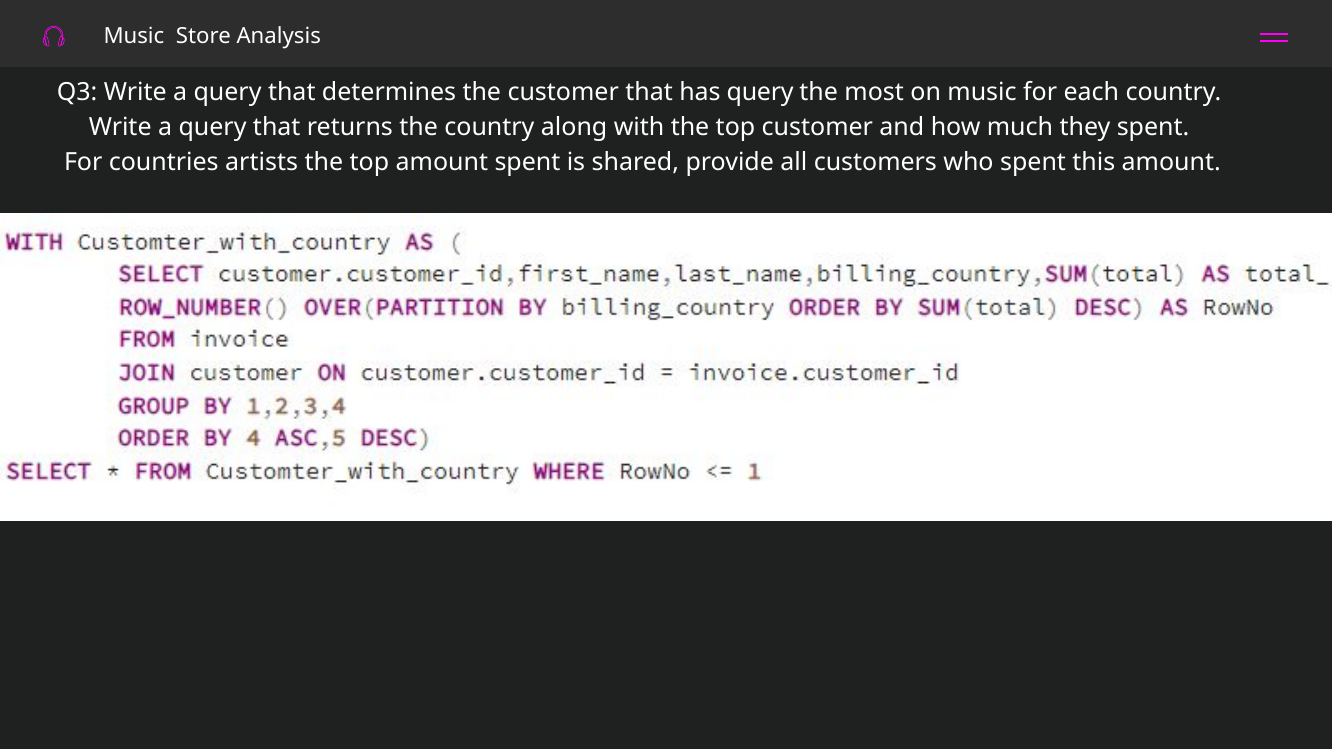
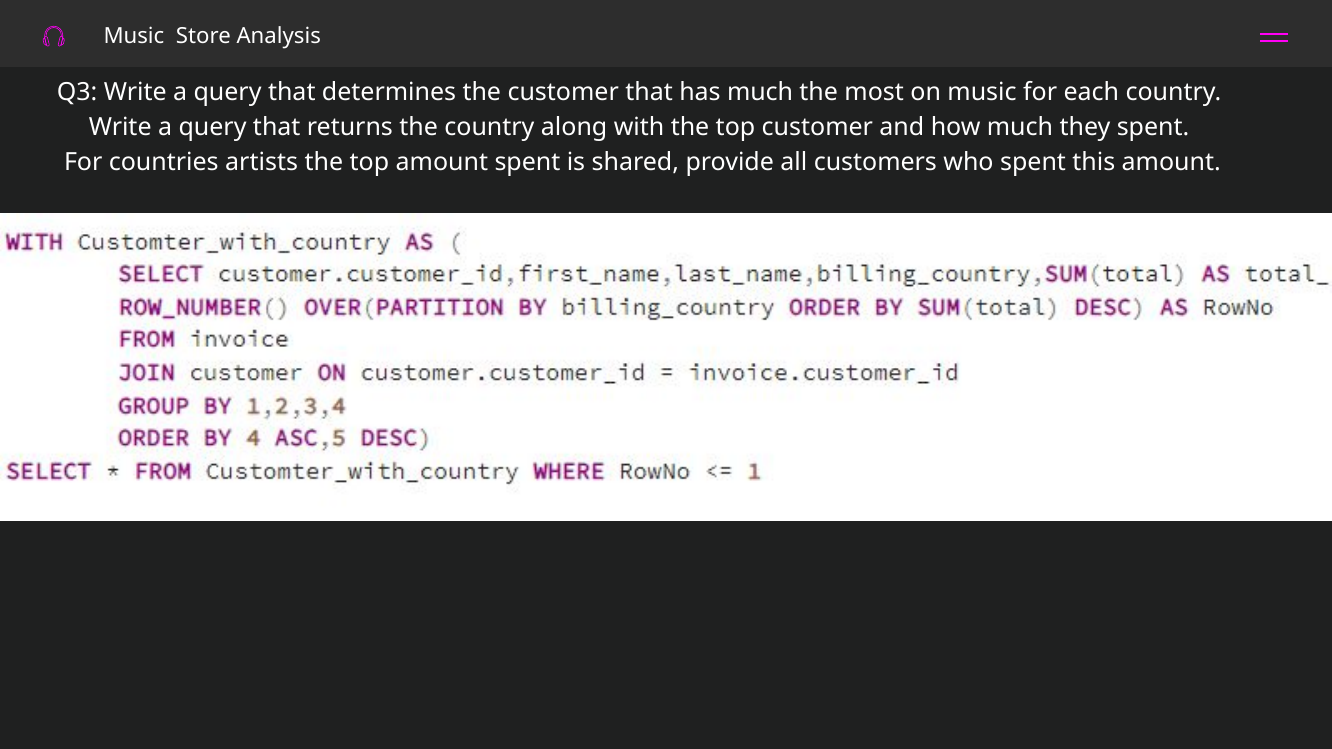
has query: query -> much (760, 92)
